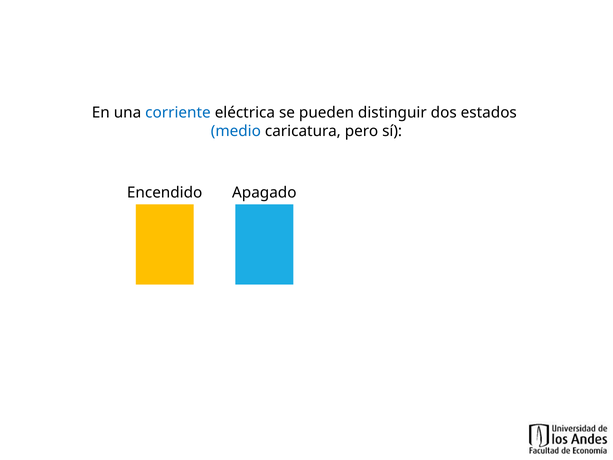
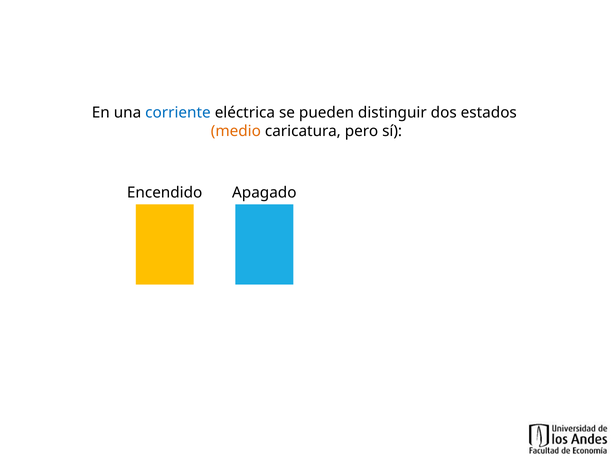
medio colour: blue -> orange (236, 131)
